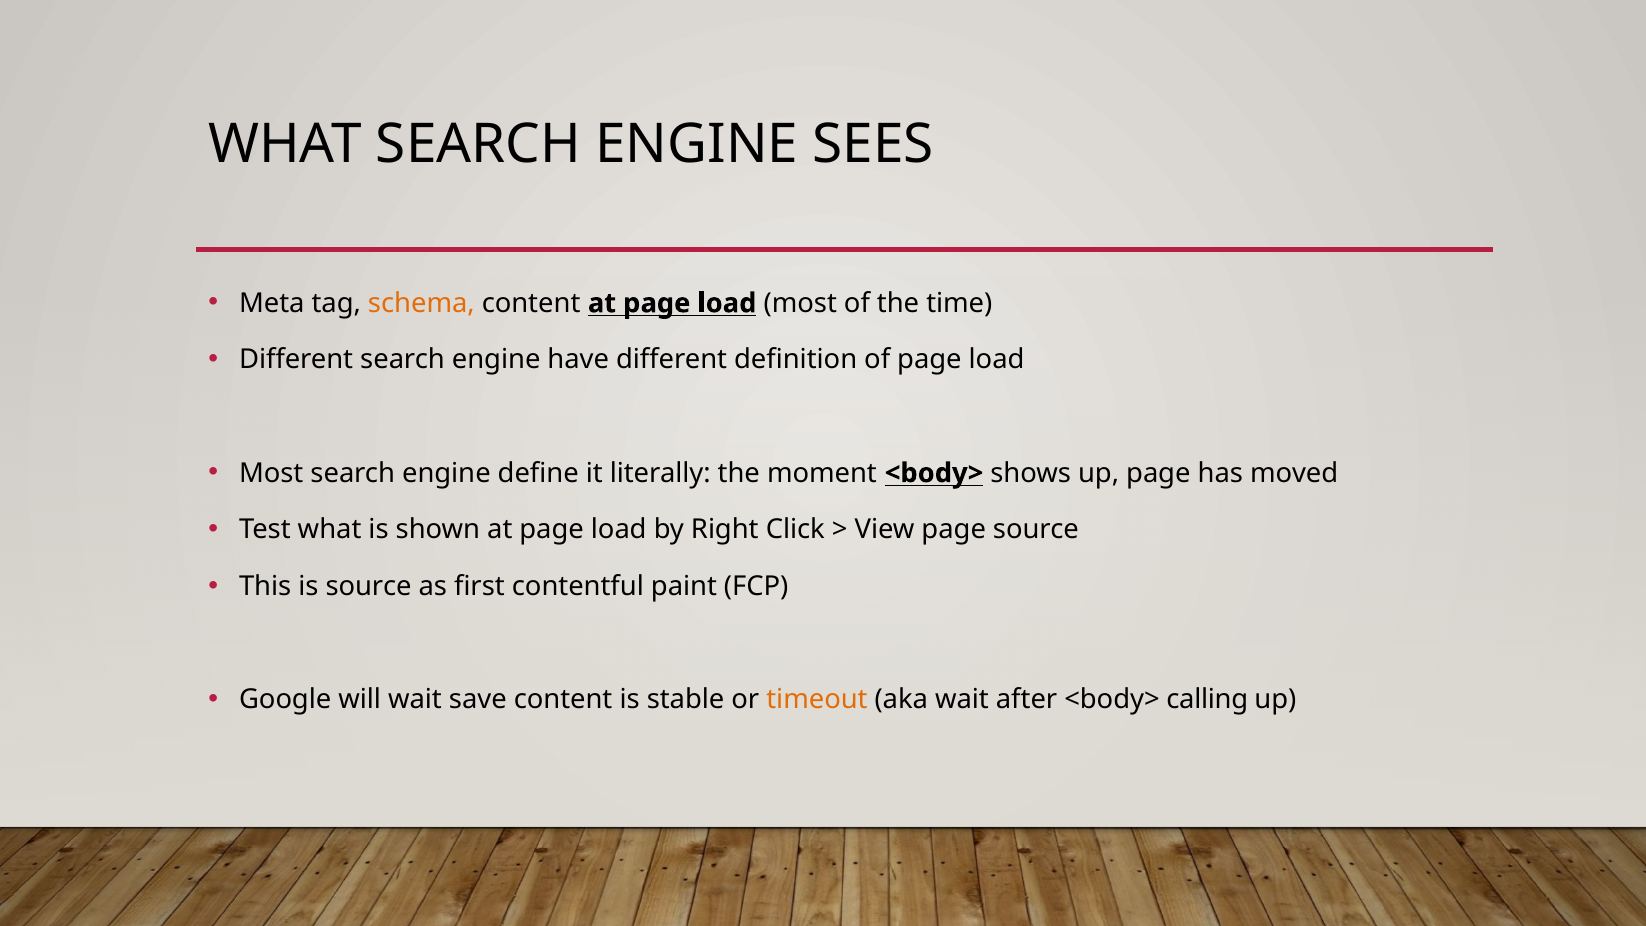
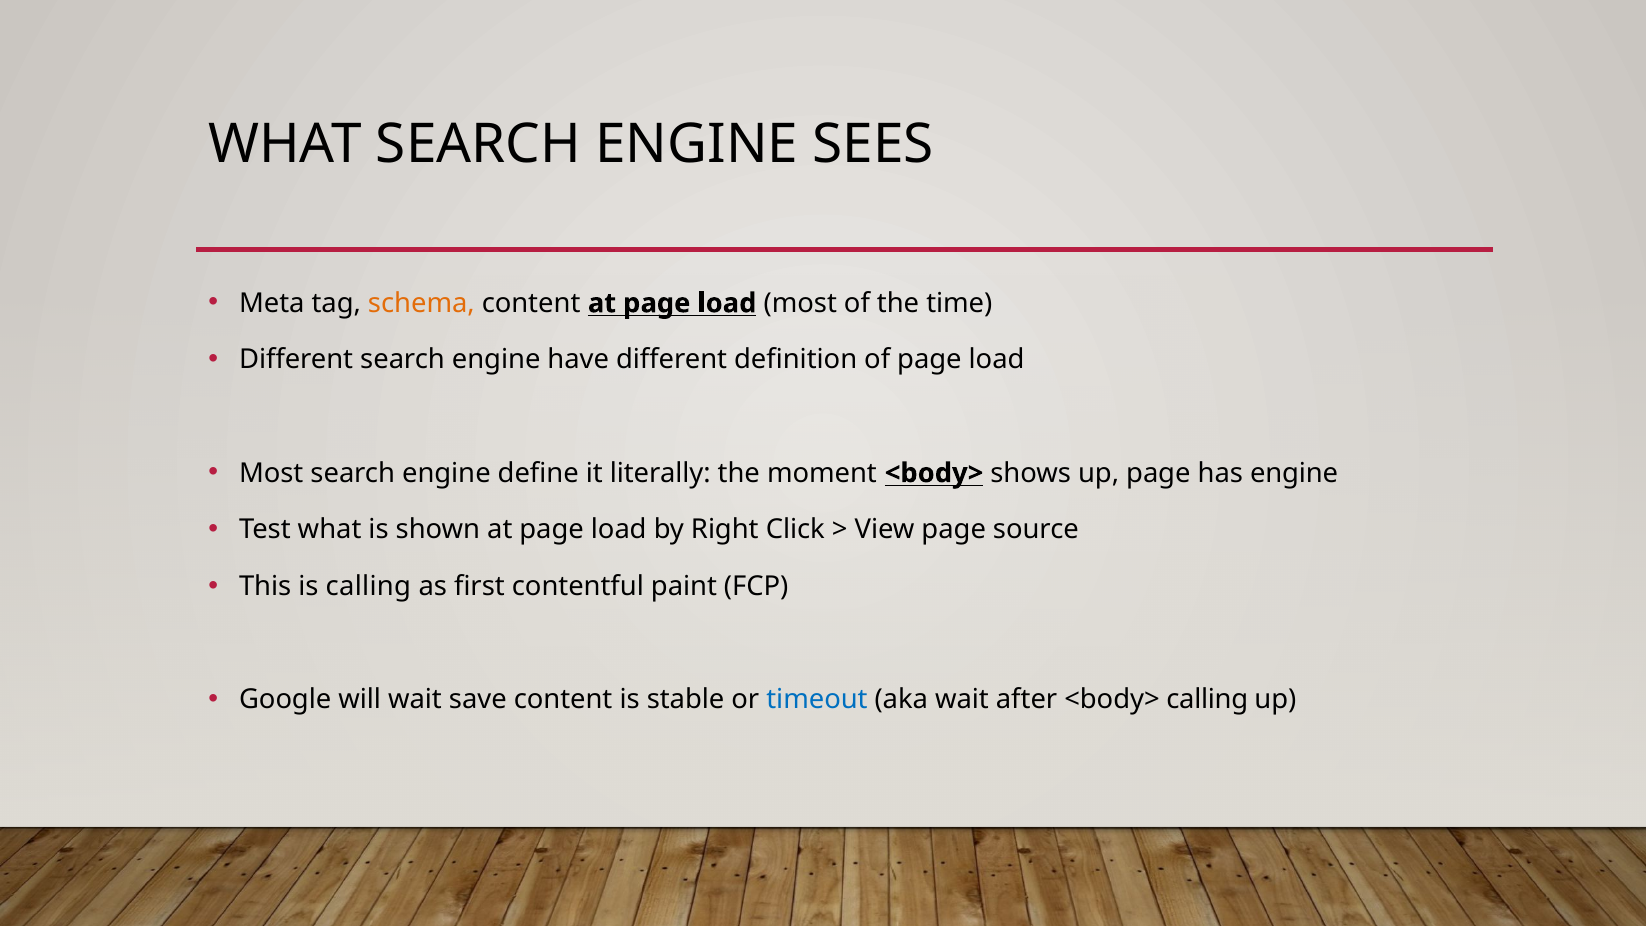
has moved: moved -> engine (1294, 473)
is source: source -> calling (368, 586)
timeout colour: orange -> blue (817, 700)
